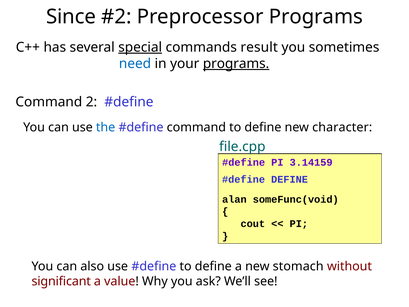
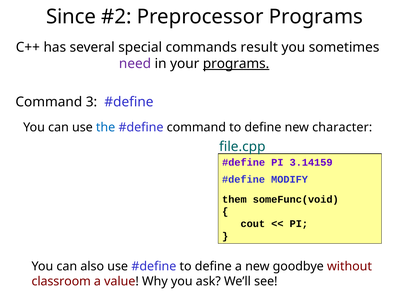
special underline: present -> none (140, 47)
need colour: blue -> purple (135, 64)
2: 2 -> 3 (92, 102)
DEFINE: DEFINE -> MODIFY (290, 179)
alan: alan -> them (234, 199)
stomach: stomach -> goodbye (298, 266)
significant: significant -> classroom (61, 281)
